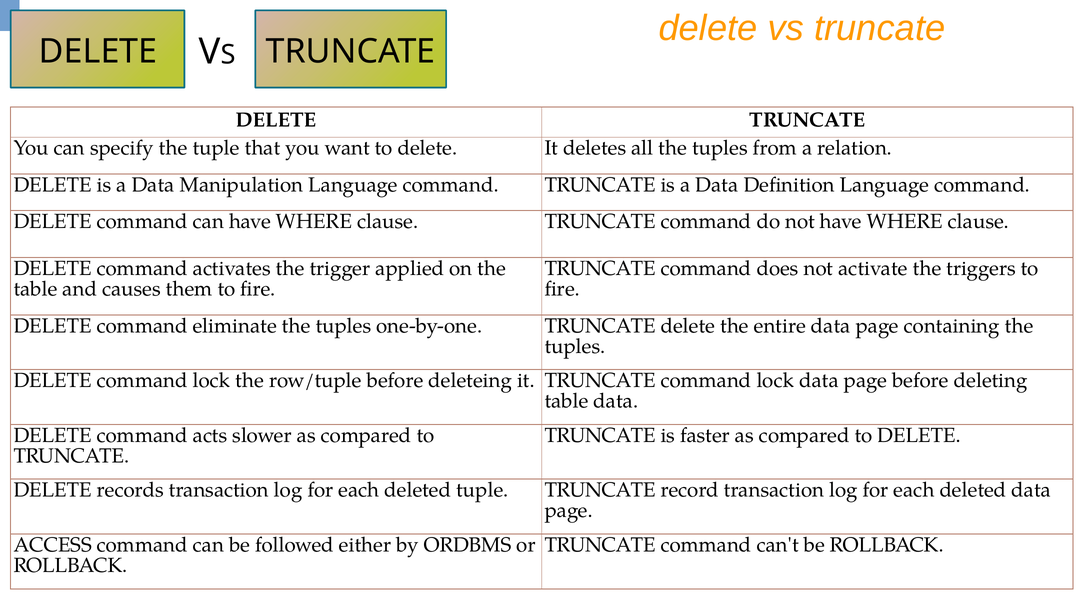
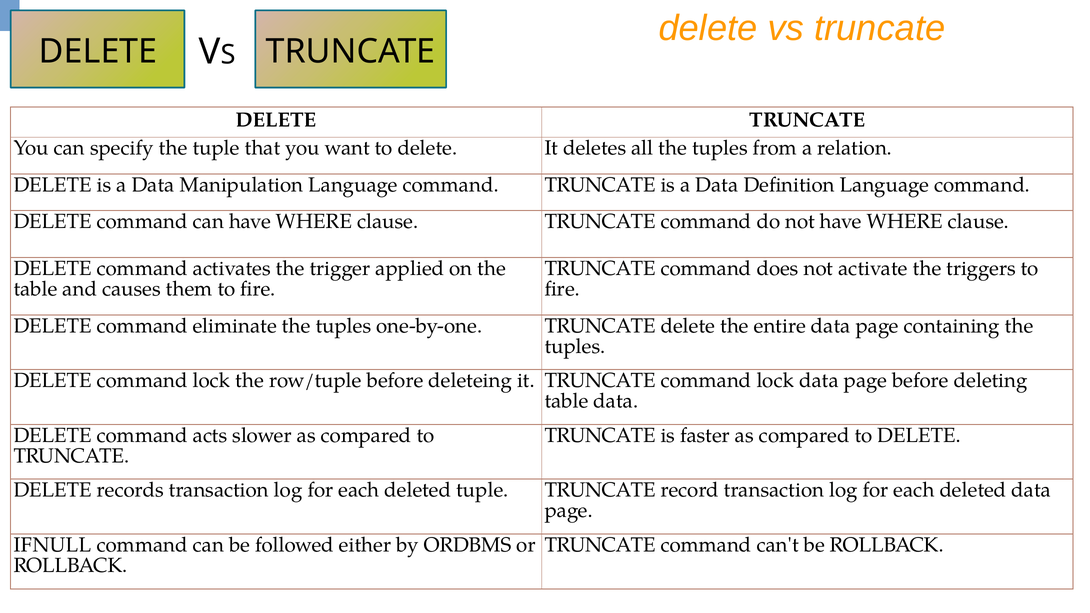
ACCESS: ACCESS -> IFNULL (52, 545)
